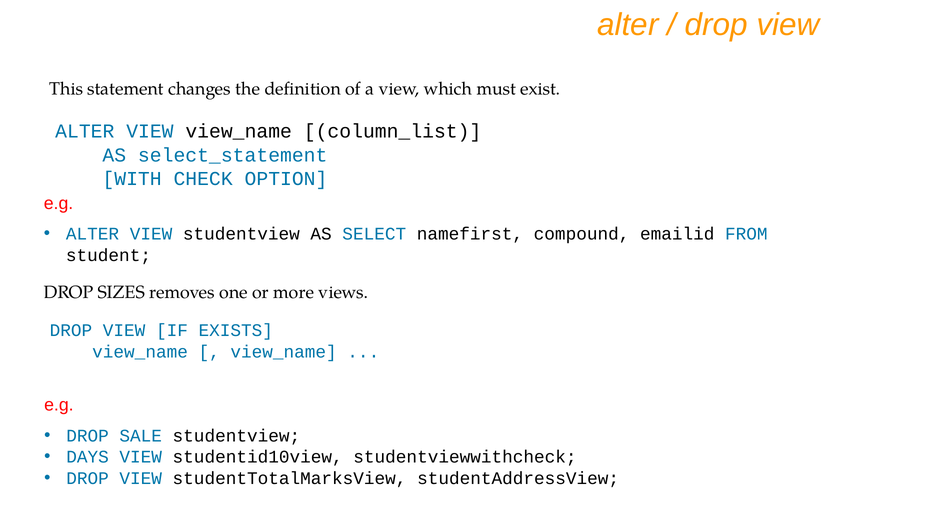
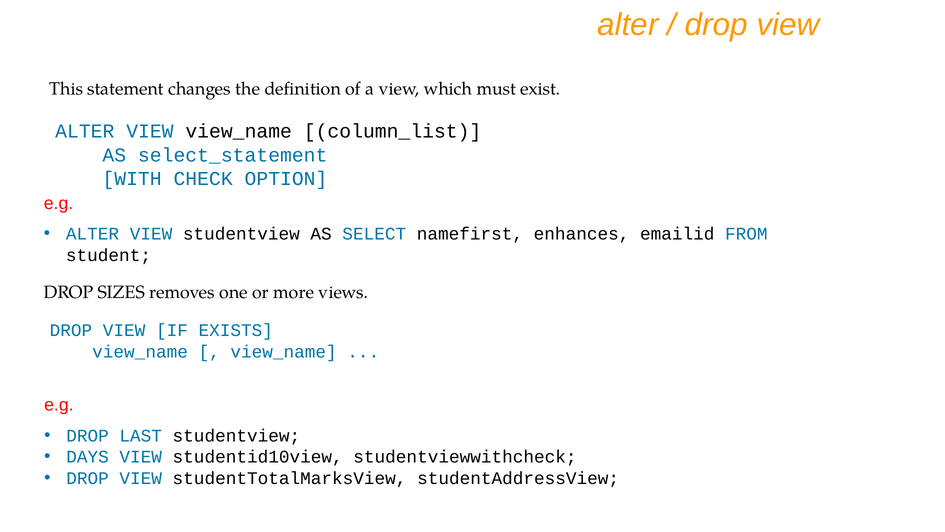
compound: compound -> enhances (582, 234)
SALE: SALE -> LAST (141, 435)
